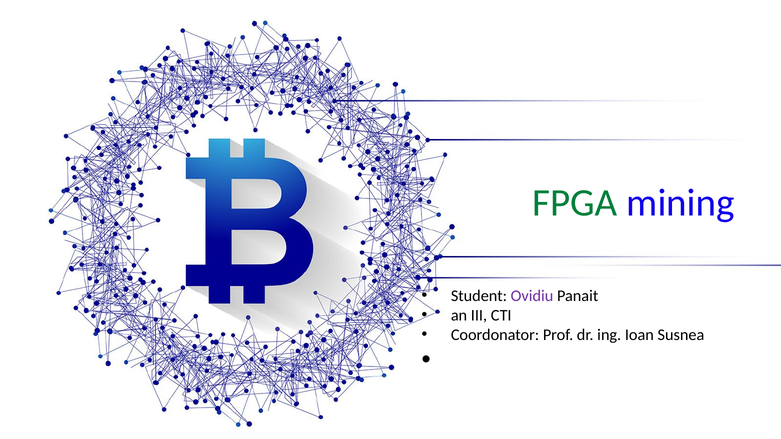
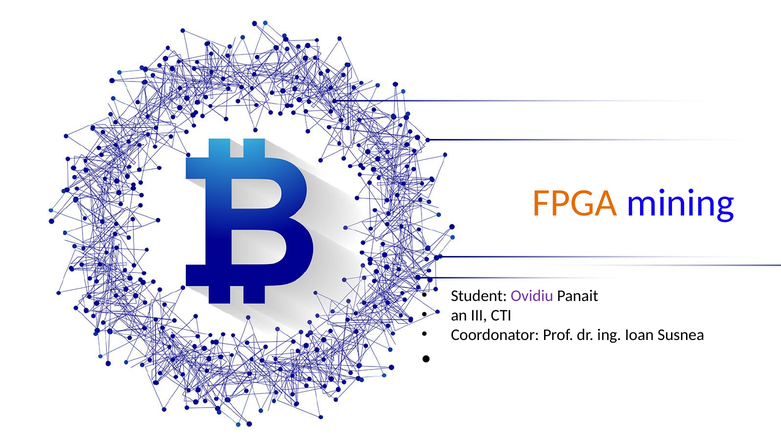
FPGA colour: green -> orange (575, 203)
